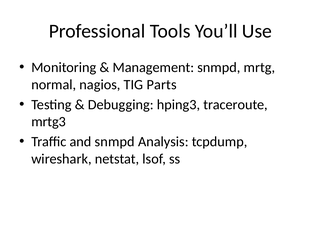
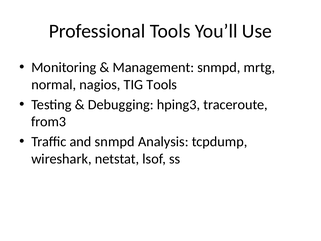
TIG Parts: Parts -> Tools (162, 84)
mrtg3: mrtg3 -> from3 (49, 122)
